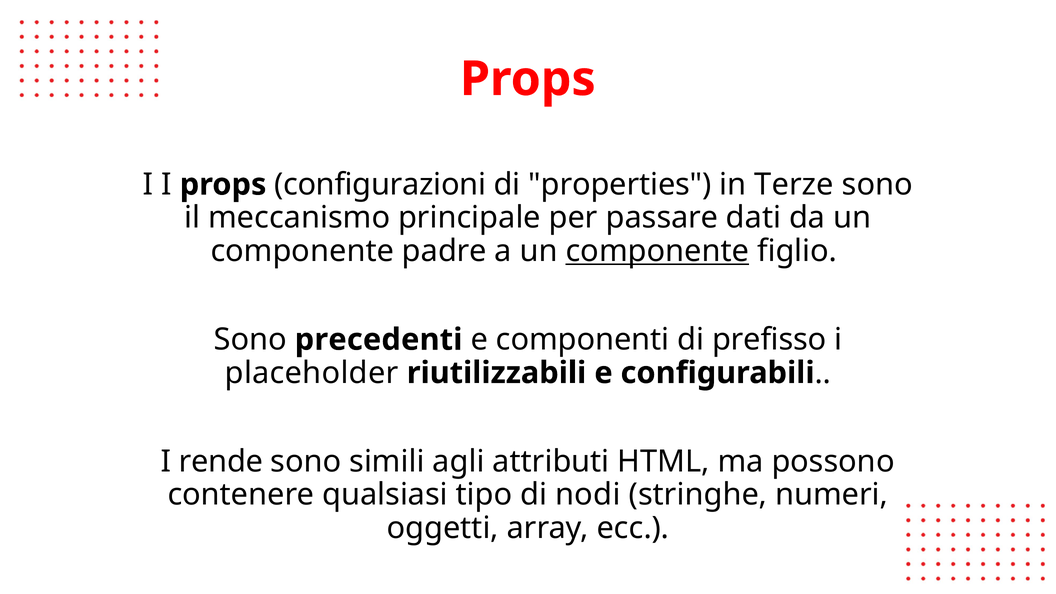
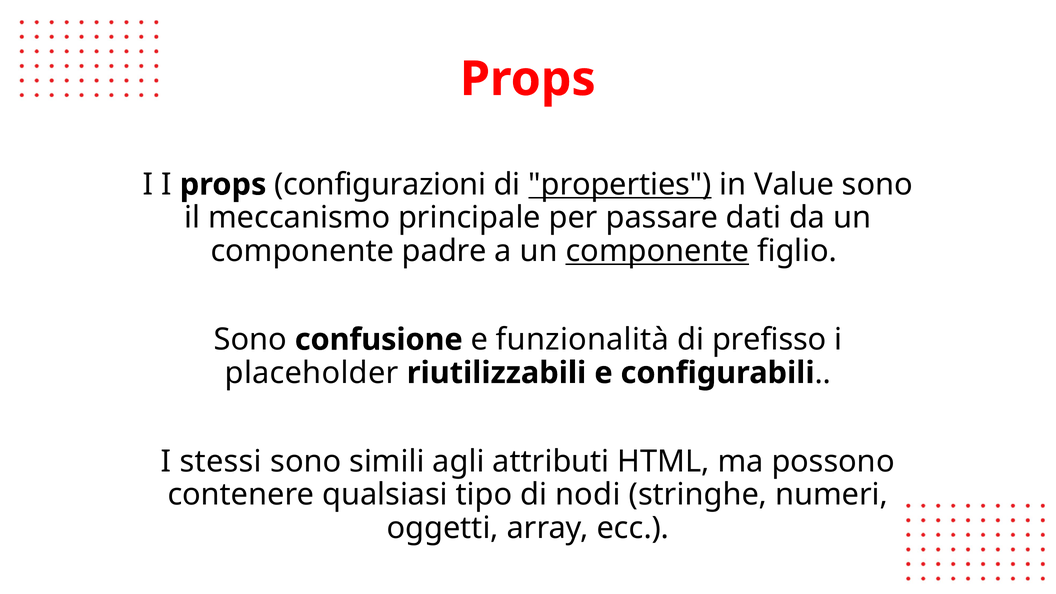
properties underline: none -> present (620, 185)
Terze: Terze -> Value (794, 185)
precedenti: precedenti -> confusione (379, 340)
componenti: componenti -> funzionalità (582, 340)
rende: rende -> stessi (221, 461)
